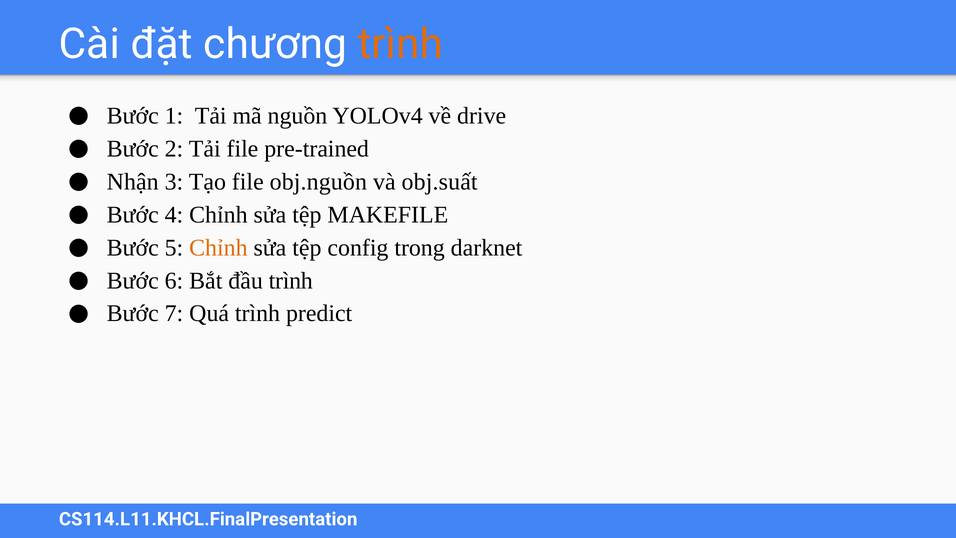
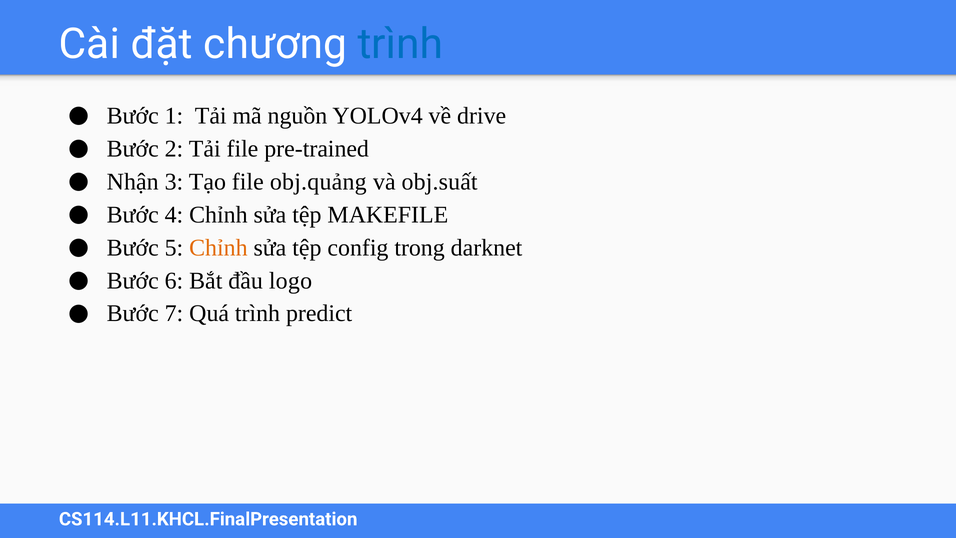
trình colour: orange -> blue (400, 44)
obj.nguồn: obj.nguồn -> obj.quảng (318, 182)
đầu trình: trình -> logo (290, 280)
